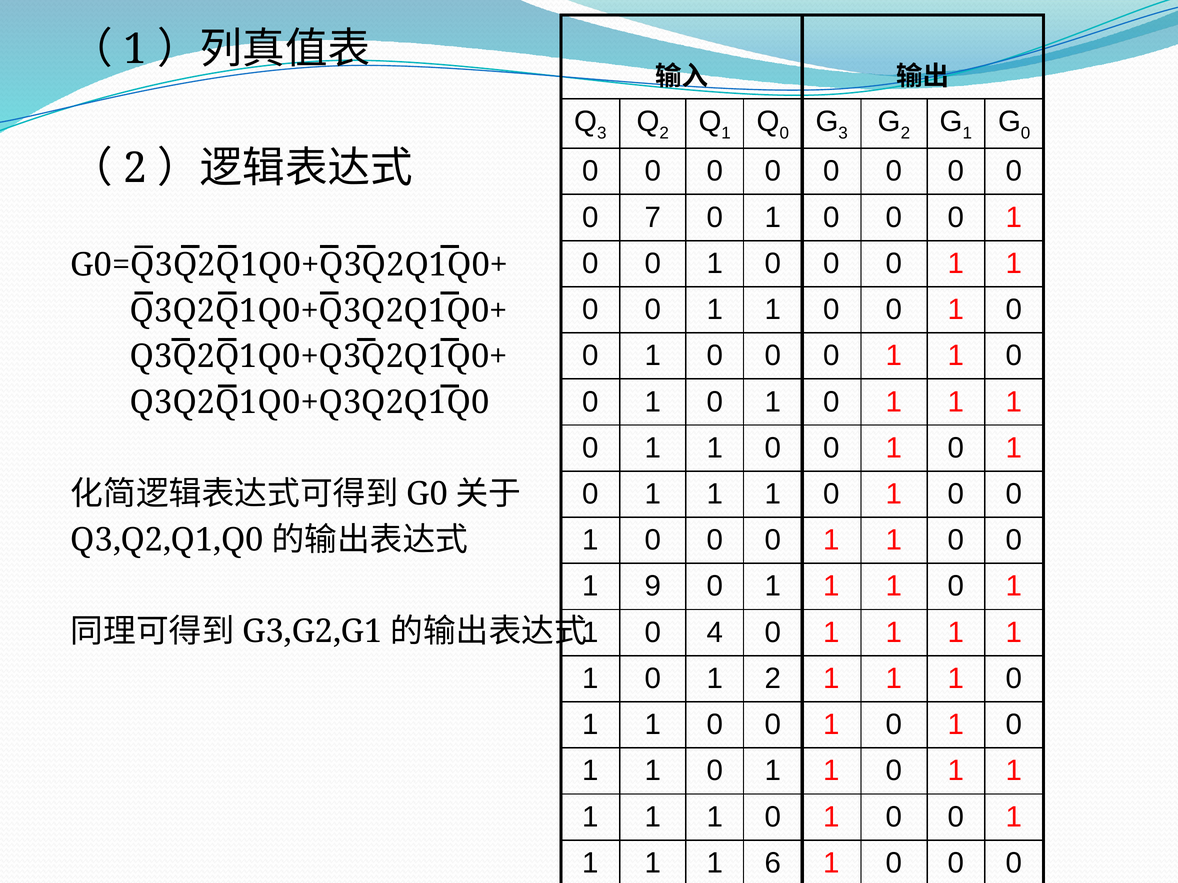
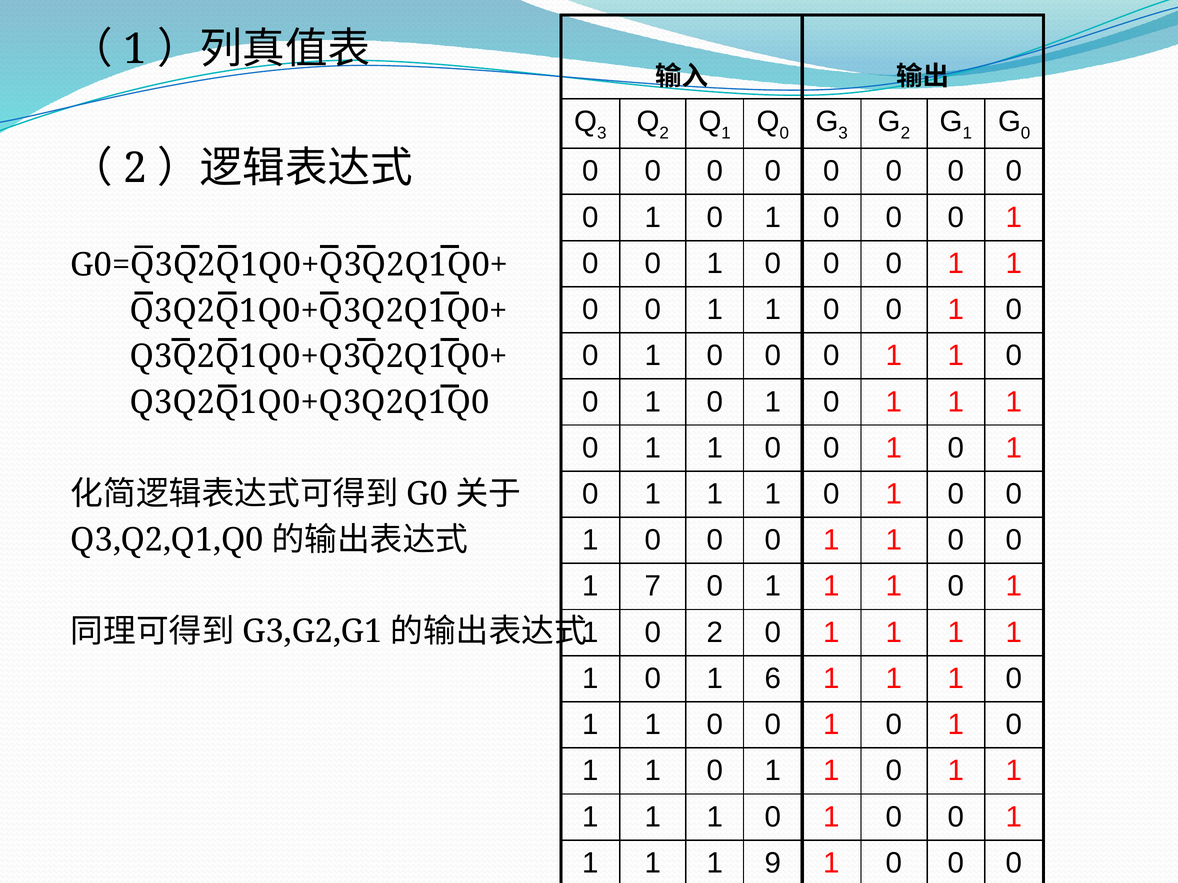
7: 7 -> 1 (653, 217)
9: 9 -> 7 (653, 587)
0 4: 4 -> 2 (715, 633)
1 2: 2 -> 6 (773, 679)
6: 6 -> 9 (773, 863)
